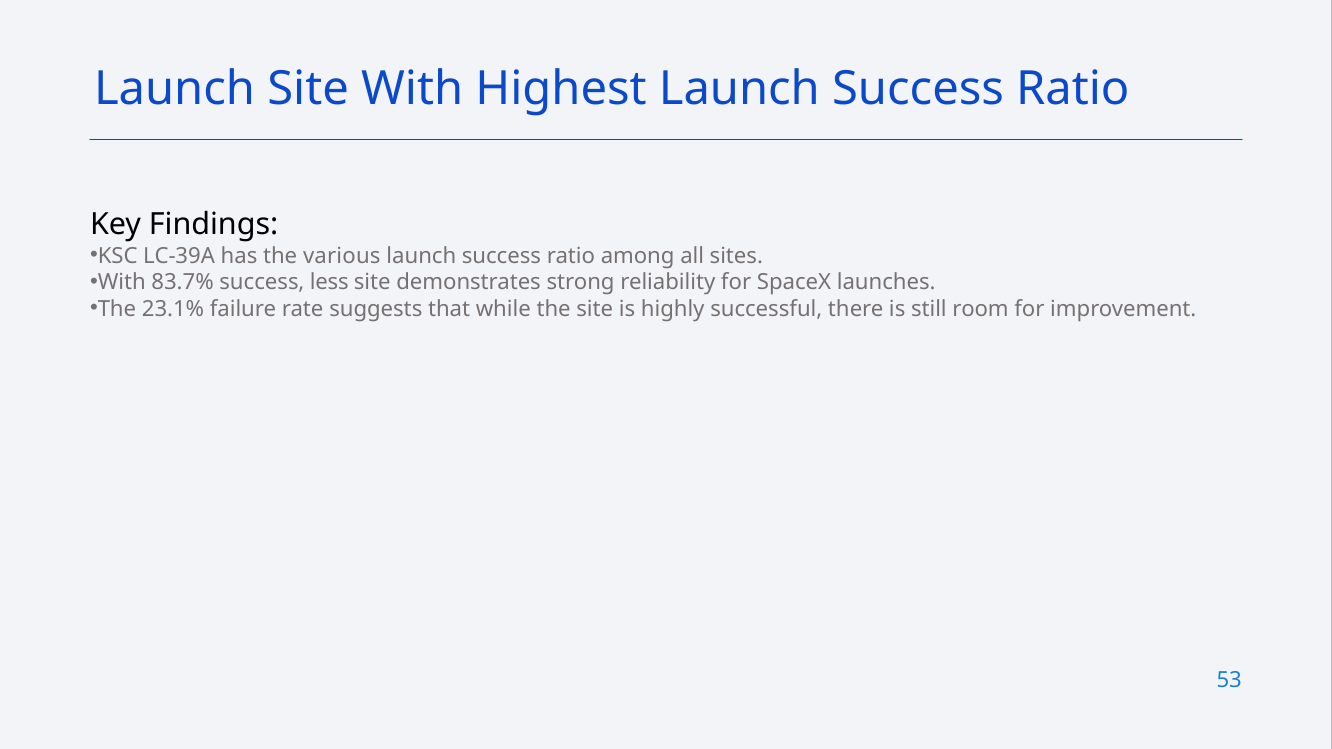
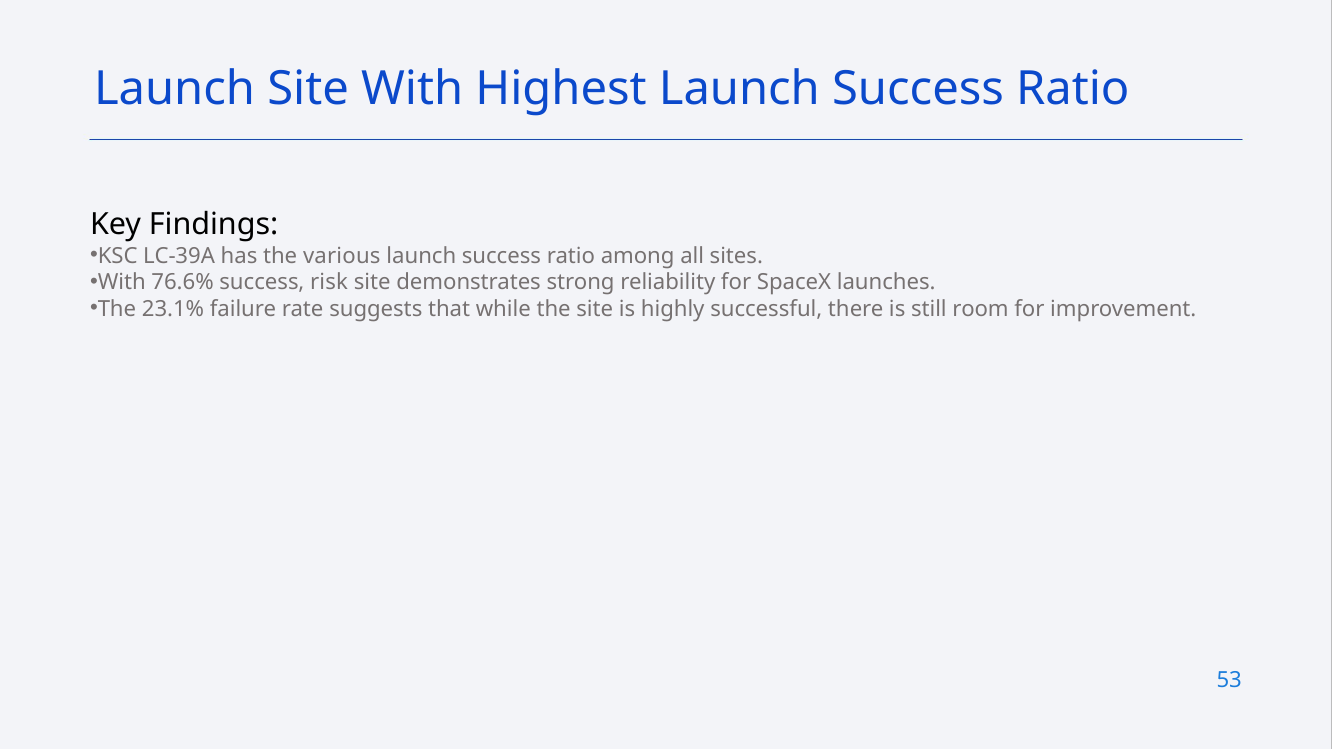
83.7%: 83.7% -> 76.6% (183, 282)
less: less -> risk (329, 282)
